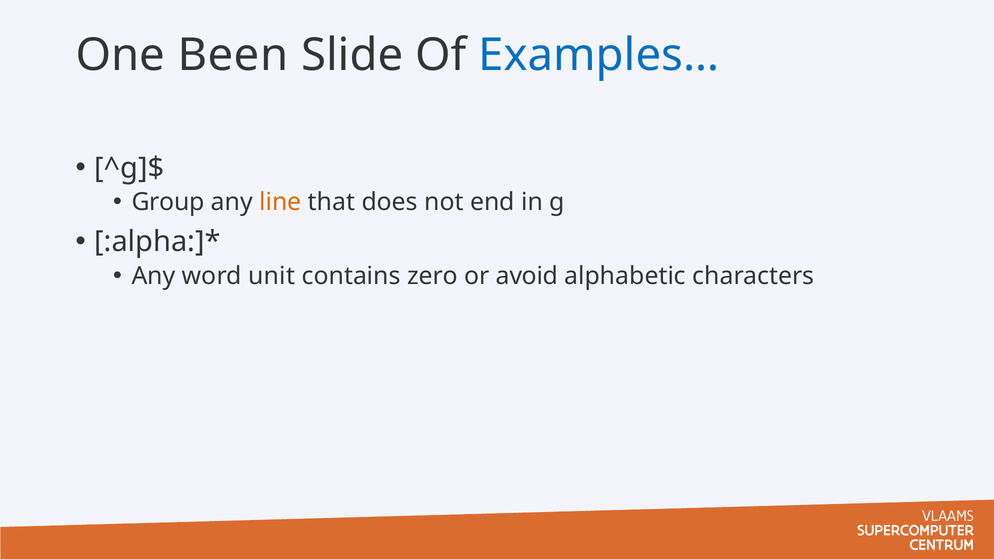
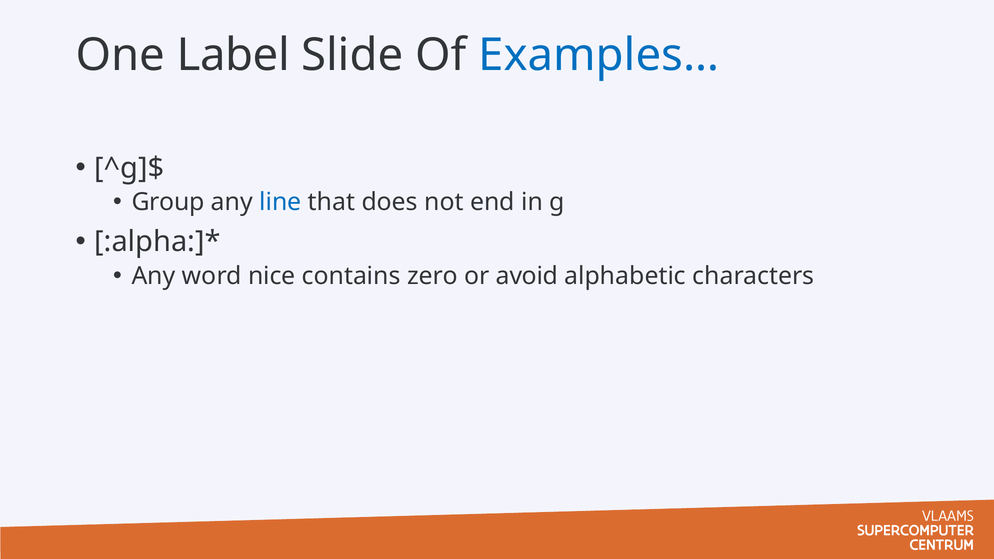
Been: Been -> Label (233, 55)
line colour: orange -> blue (280, 202)
unit: unit -> nice (272, 276)
